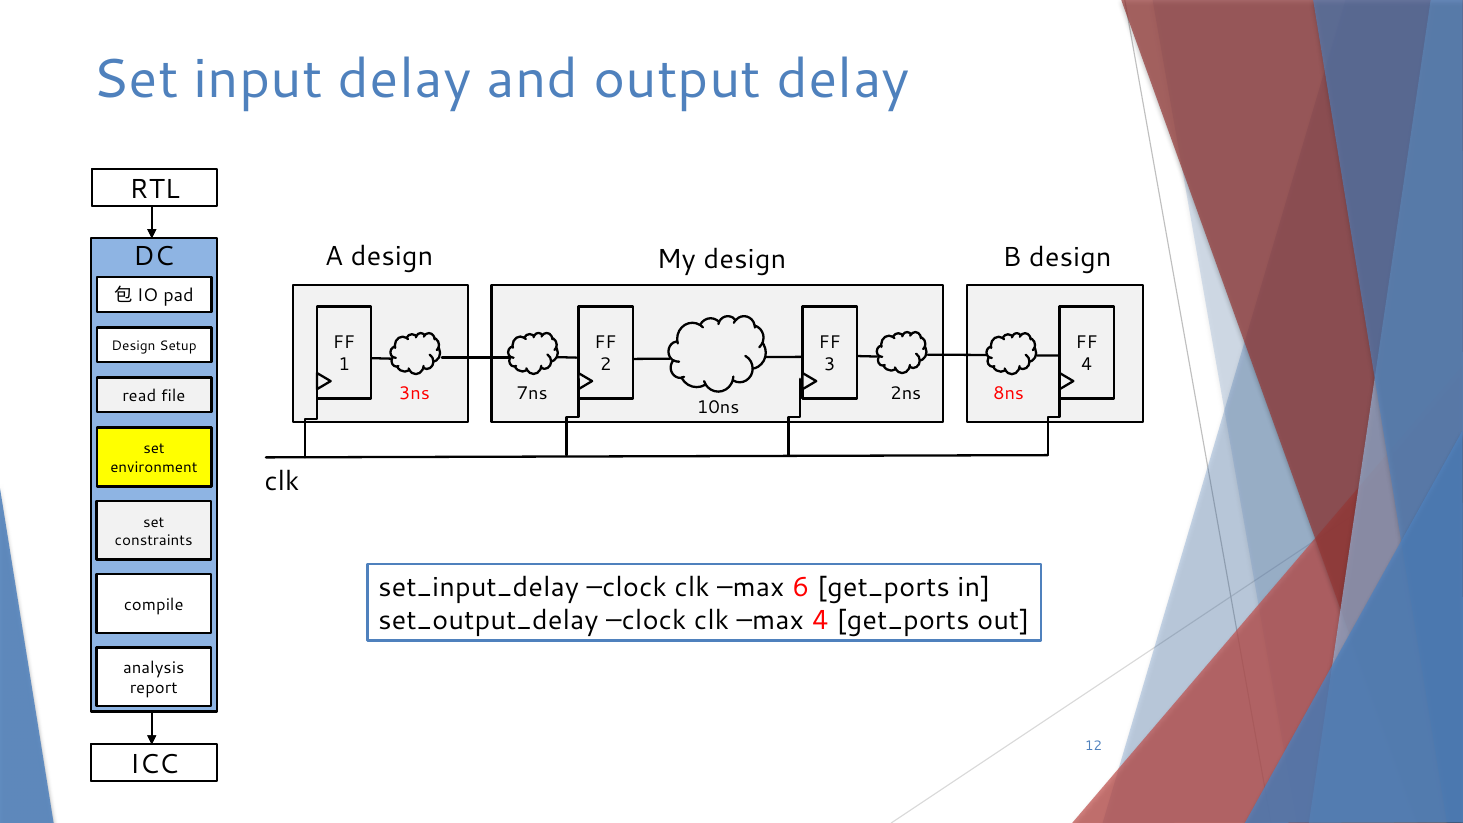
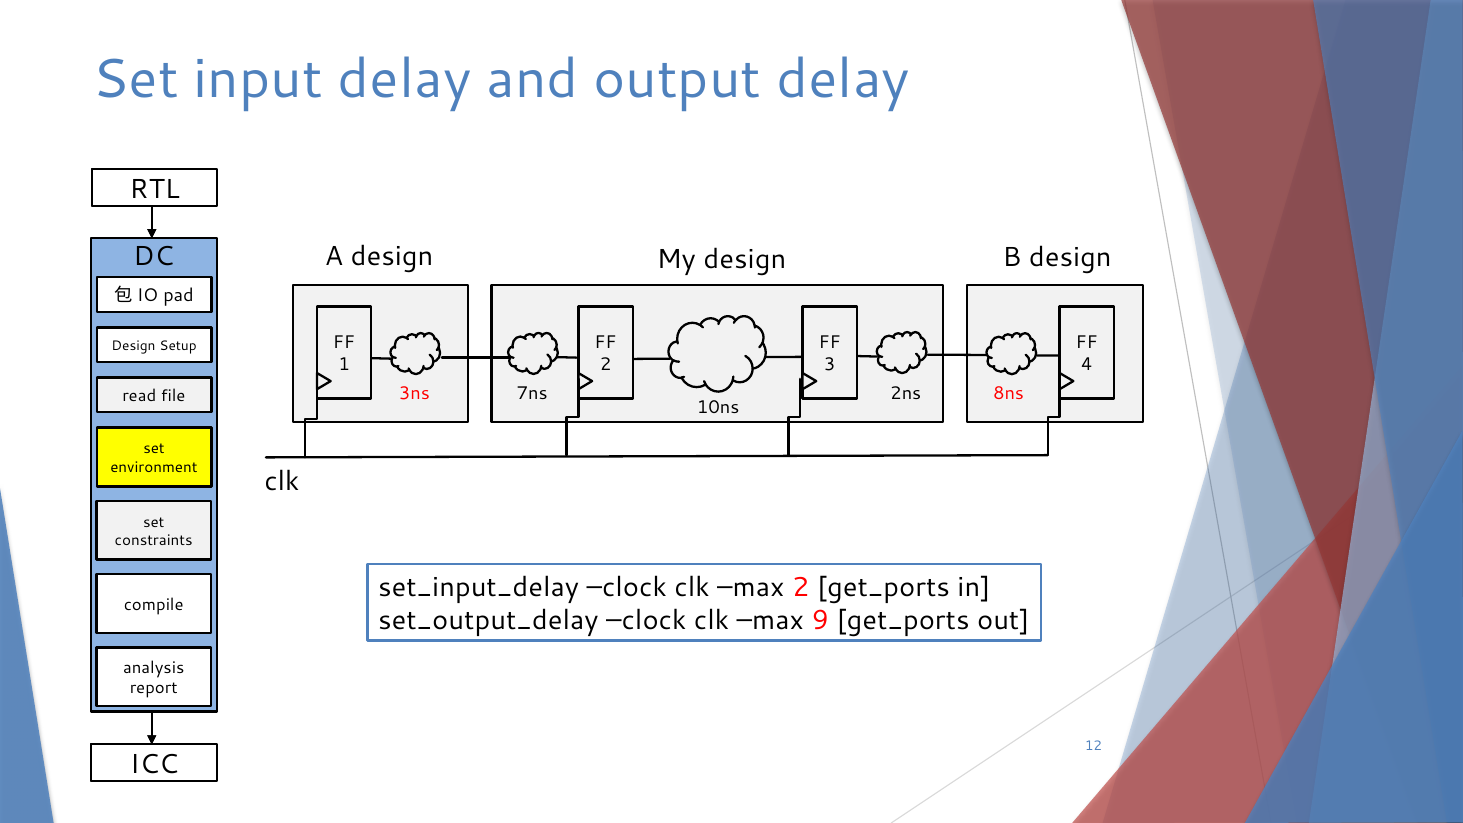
max 6: 6 -> 2 (801, 588)
max 4: 4 -> 9 (820, 620)
